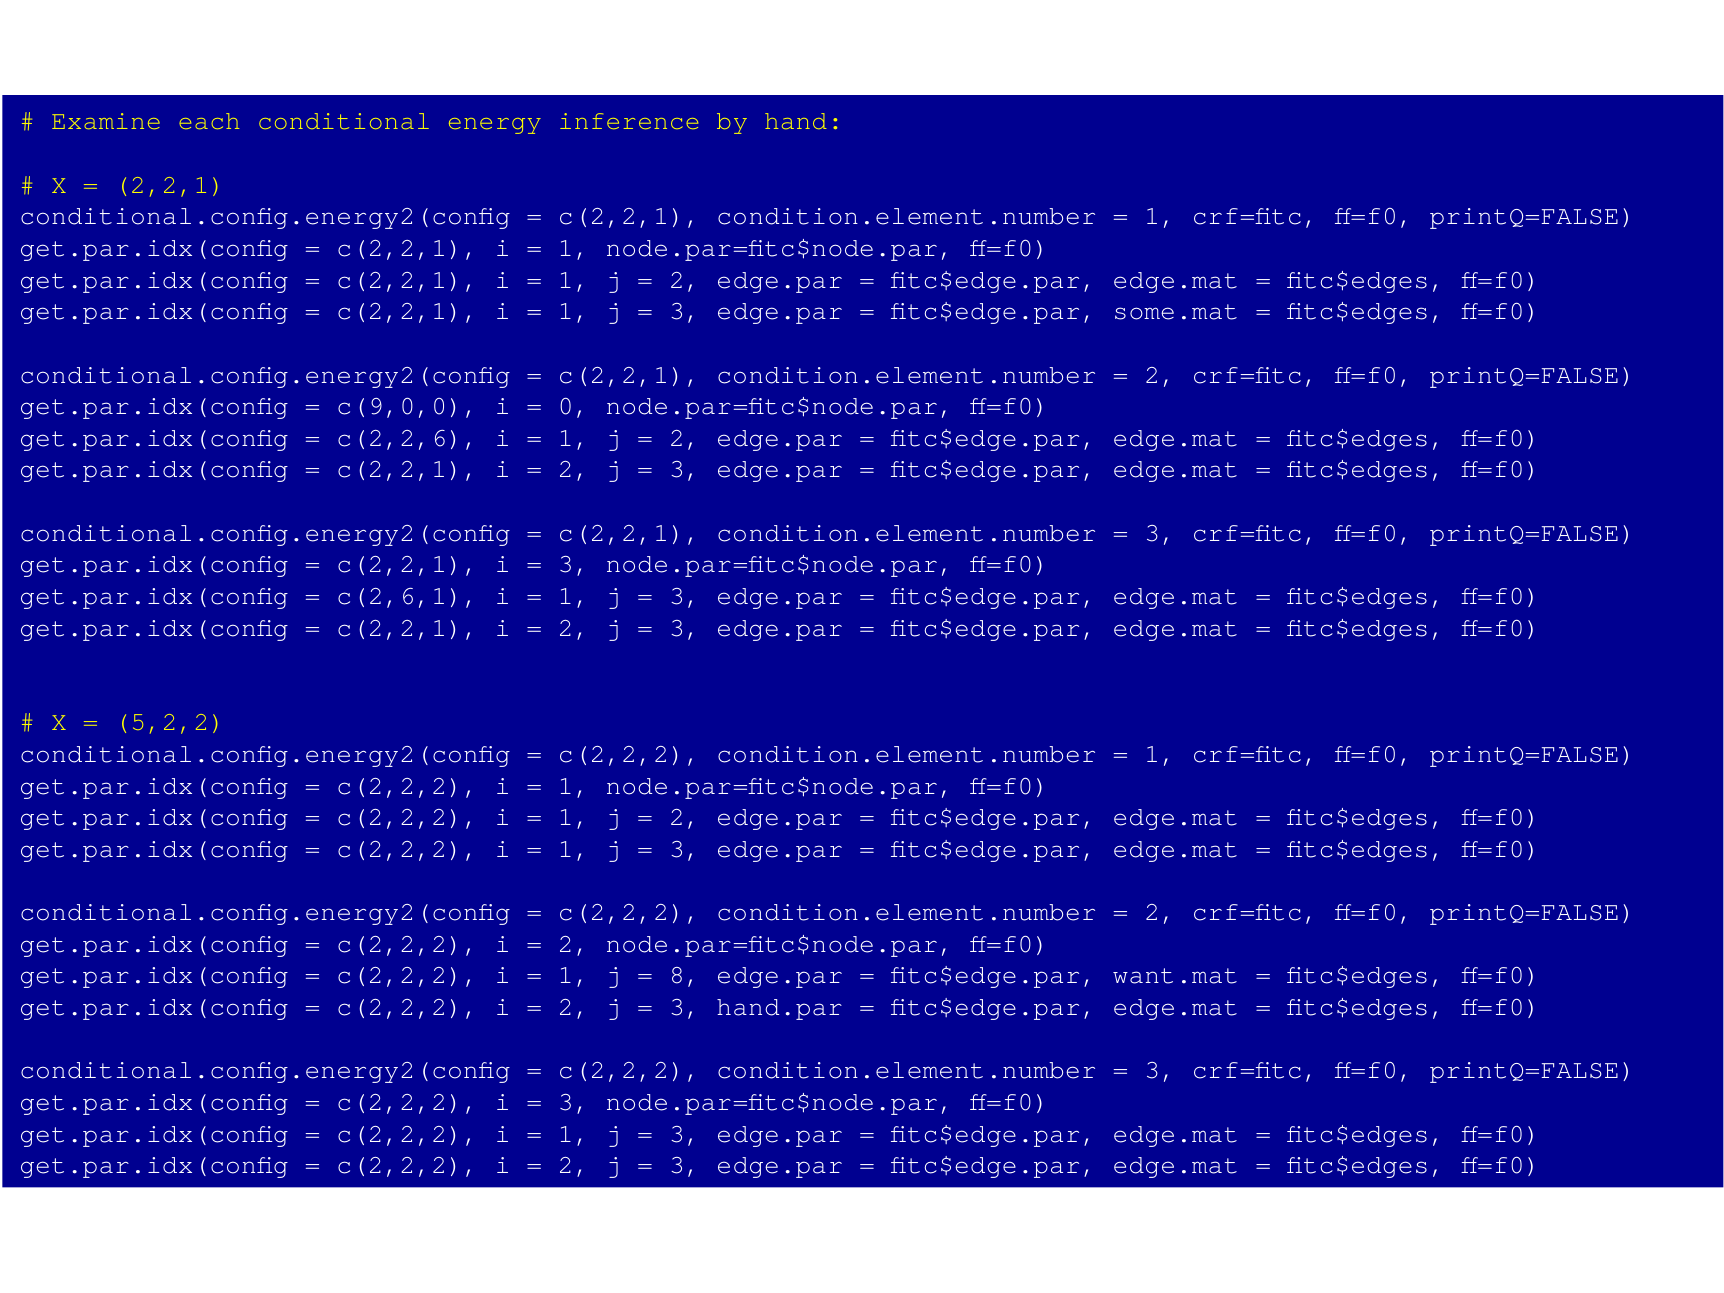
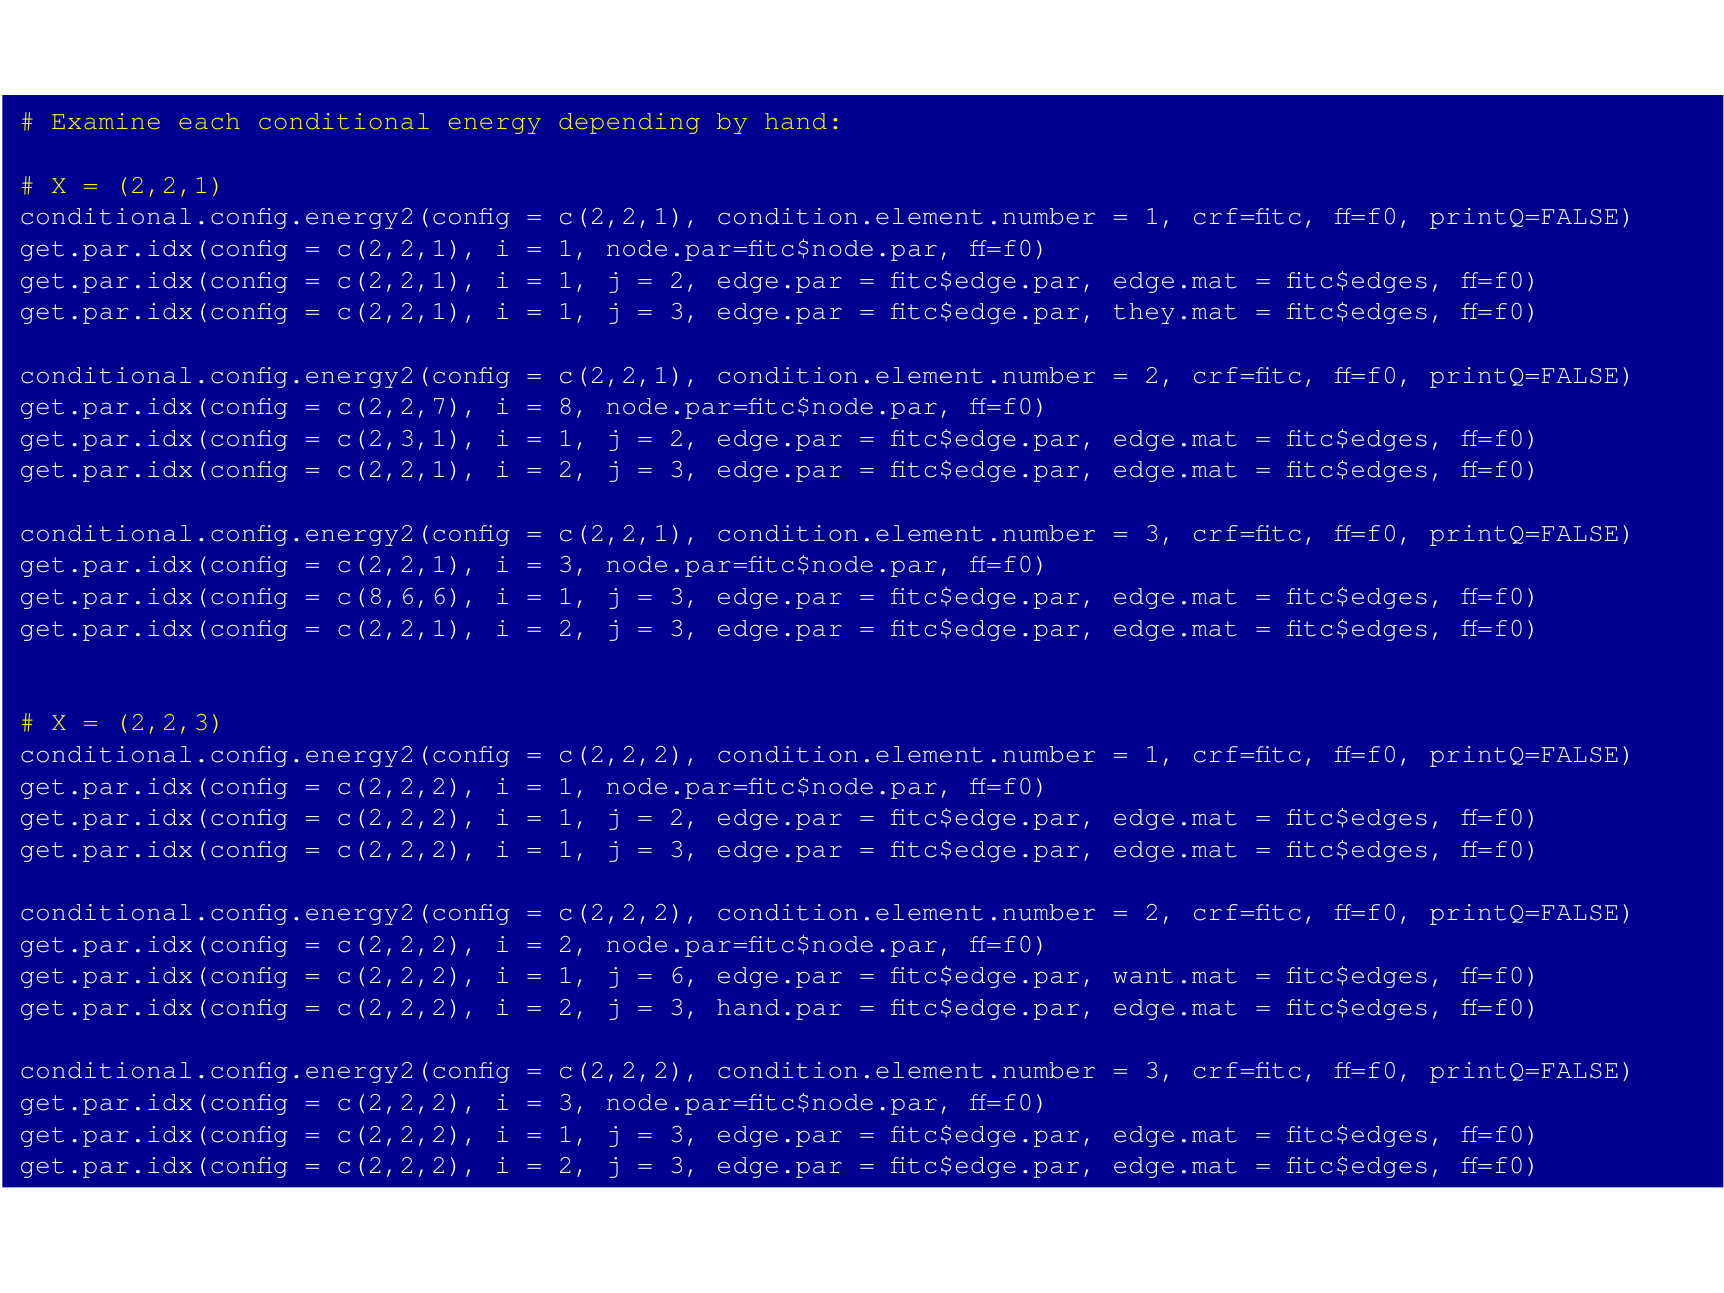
inference: inference -> depending (629, 121)
some.mat: some.mat -> they.mat (1176, 311)
c(9,0,0: c(9,0,0 -> c(2,2,7 (408, 406)
0: 0 -> 8 (574, 406)
c(2,2,6: c(2,2,6 -> c(2,3,1 (408, 438)
c(2,6,1: c(2,6,1 -> c(8,6,6 (408, 596)
5,2,2: 5,2,2 -> 2,2,3 (170, 722)
8: 8 -> 6 (685, 975)
